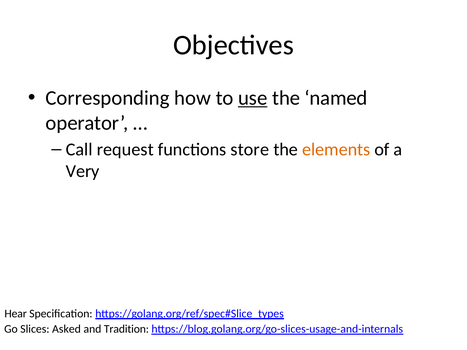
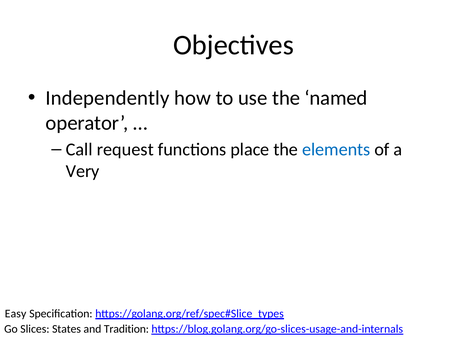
Corresponding: Corresponding -> Independently (108, 98)
use underline: present -> none (253, 98)
store: store -> place (250, 150)
elements colour: orange -> blue (336, 150)
Hear: Hear -> Easy (16, 314)
Asked: Asked -> States (67, 329)
